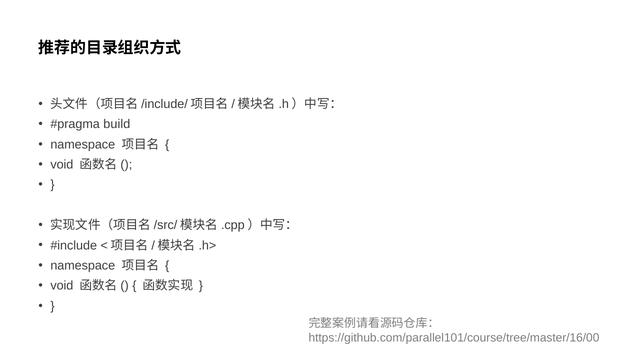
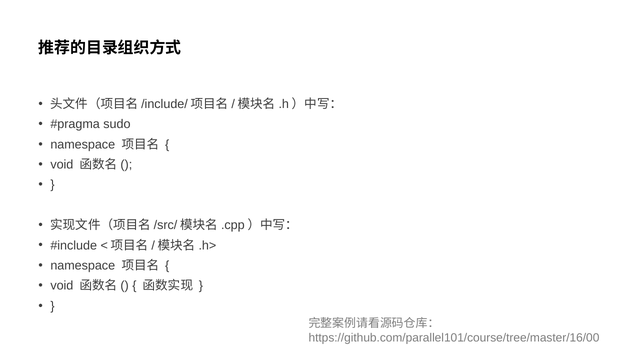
build: build -> sudo (117, 124)
